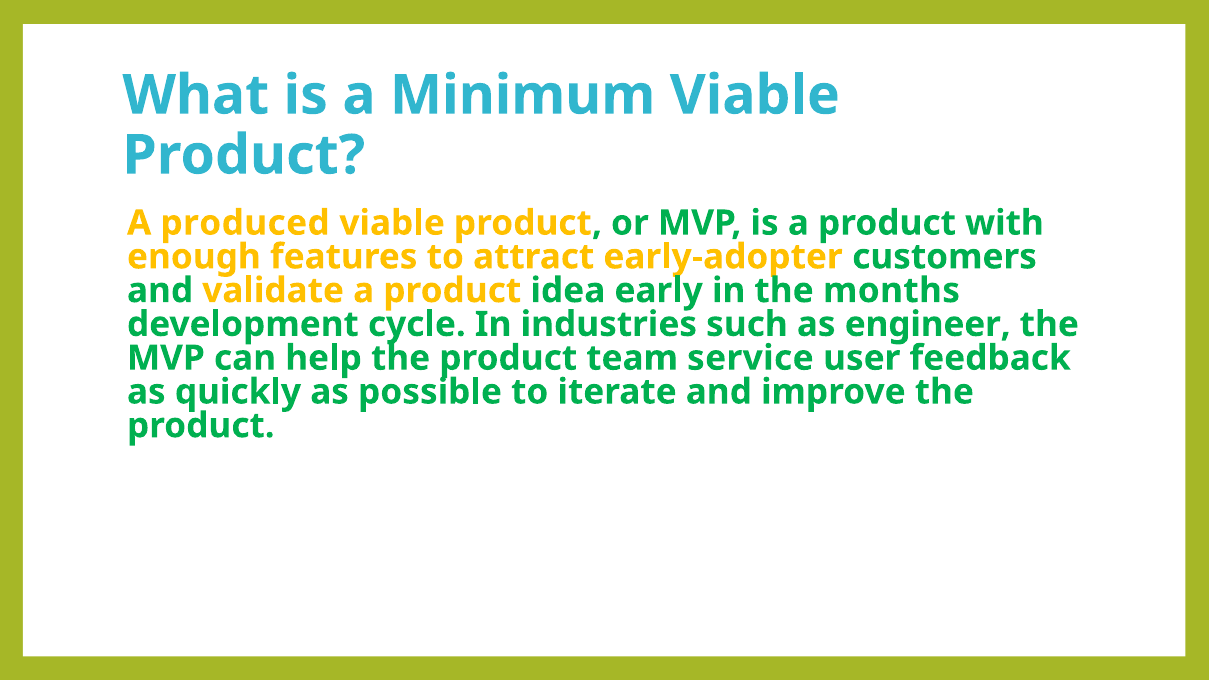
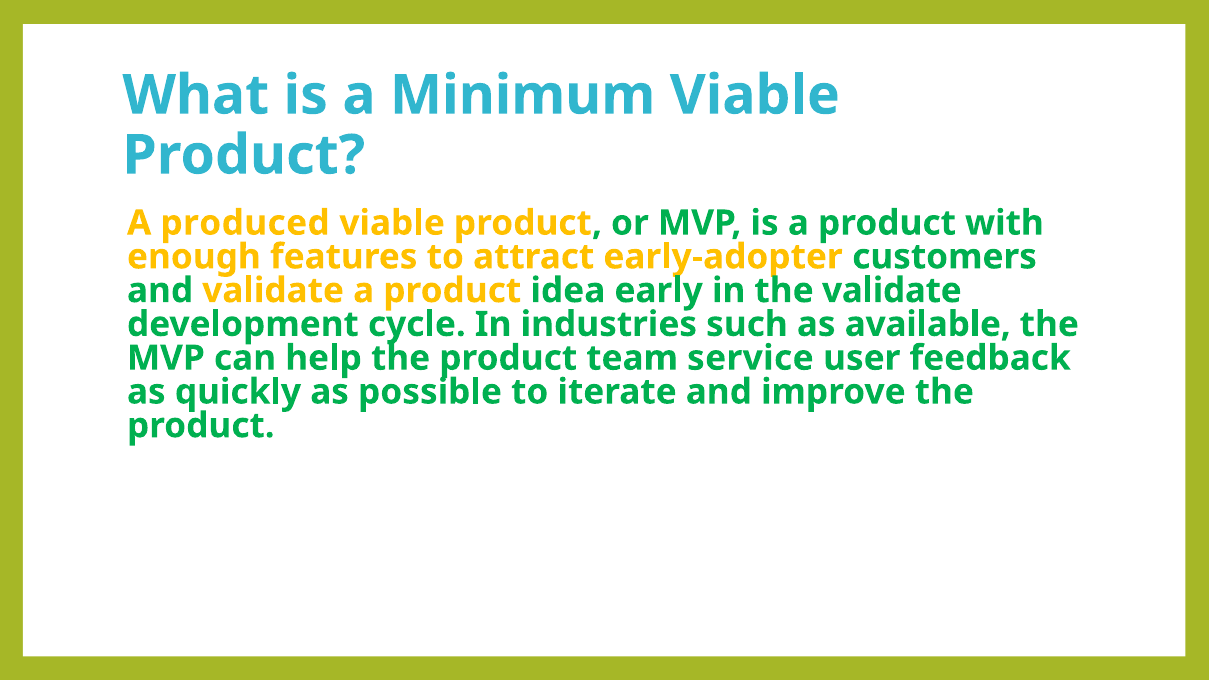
the months: months -> validate (892, 291)
engineer: engineer -> available (928, 324)
